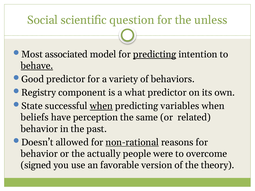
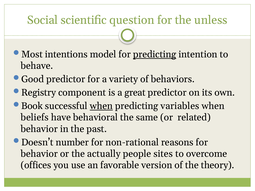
associated: associated -> intentions (66, 54)
behave underline: present -> none (37, 66)
what: what -> great (135, 93)
State: State -> Book (32, 106)
perception: perception -> behavioral (96, 118)
allowed: allowed -> number (72, 142)
non-rational underline: present -> none (132, 142)
were: were -> sites (163, 154)
signed: signed -> offices (36, 165)
